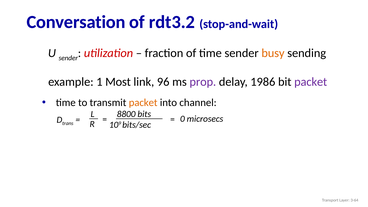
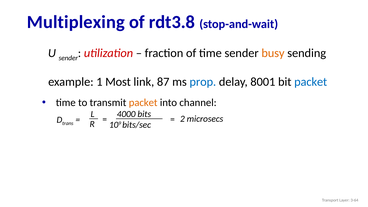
Conversation: Conversation -> Multiplexing (76, 22)
rdt3.2: rdt3.2 -> rdt3.8 (172, 22)
96: 96 -> 87 (163, 82)
prop colour: purple -> blue (203, 82)
1986: 1986 -> 8001 (263, 82)
packet colour: purple -> blue (311, 82)
8800: 8800 -> 4000 (126, 114)
0: 0 -> 2 (182, 119)
